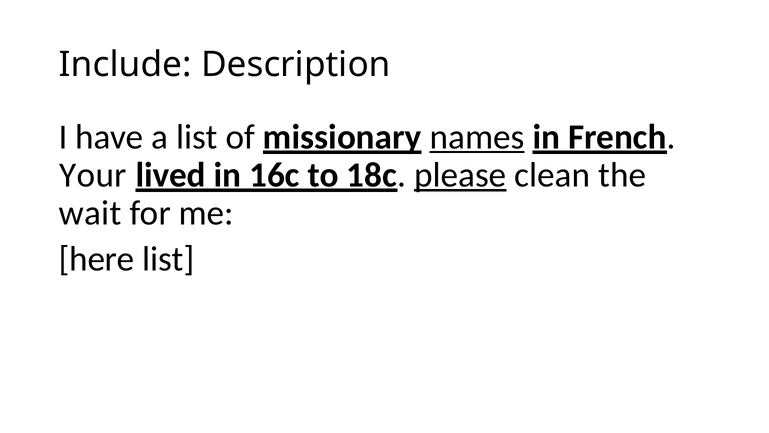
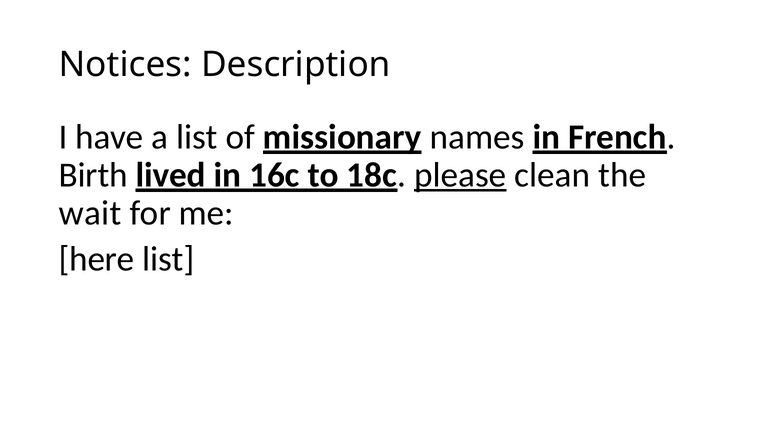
Include: Include -> Notices (125, 65)
names underline: present -> none (477, 137)
Your: Your -> Birth (93, 175)
